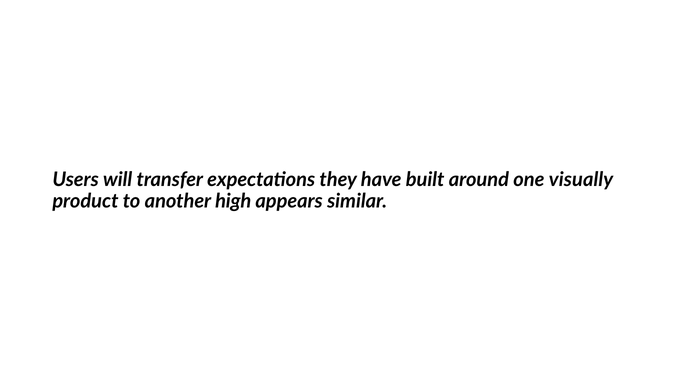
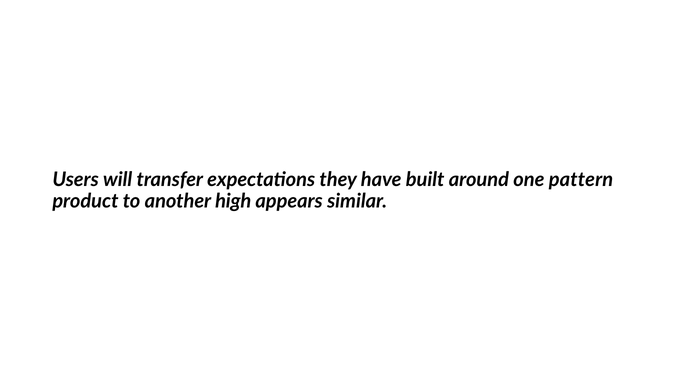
visually: visually -> pattern (581, 180)
